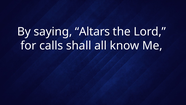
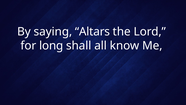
calls: calls -> long (51, 46)
